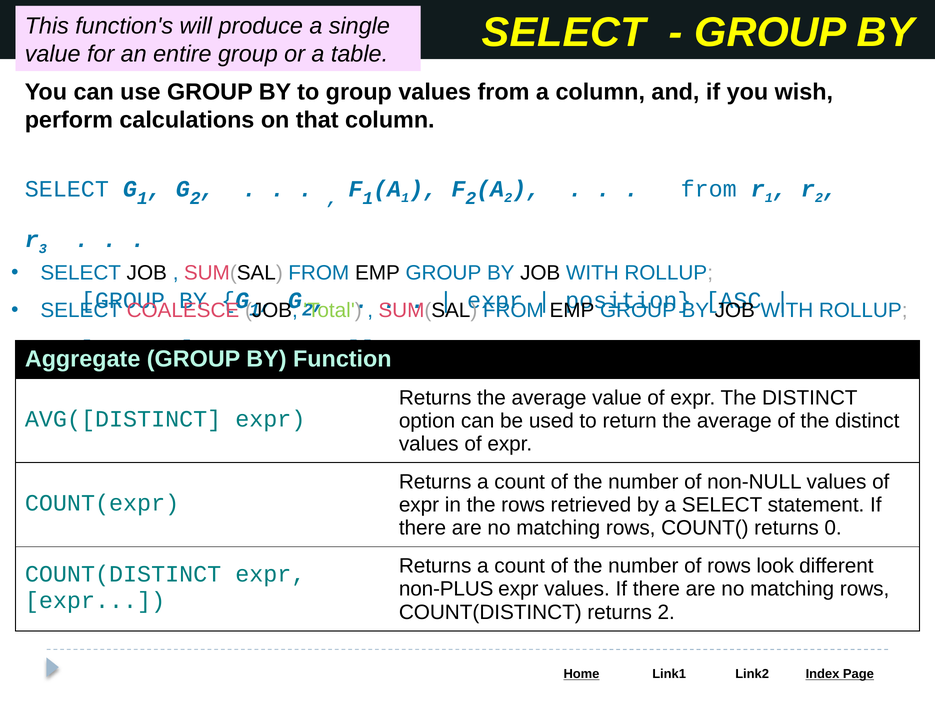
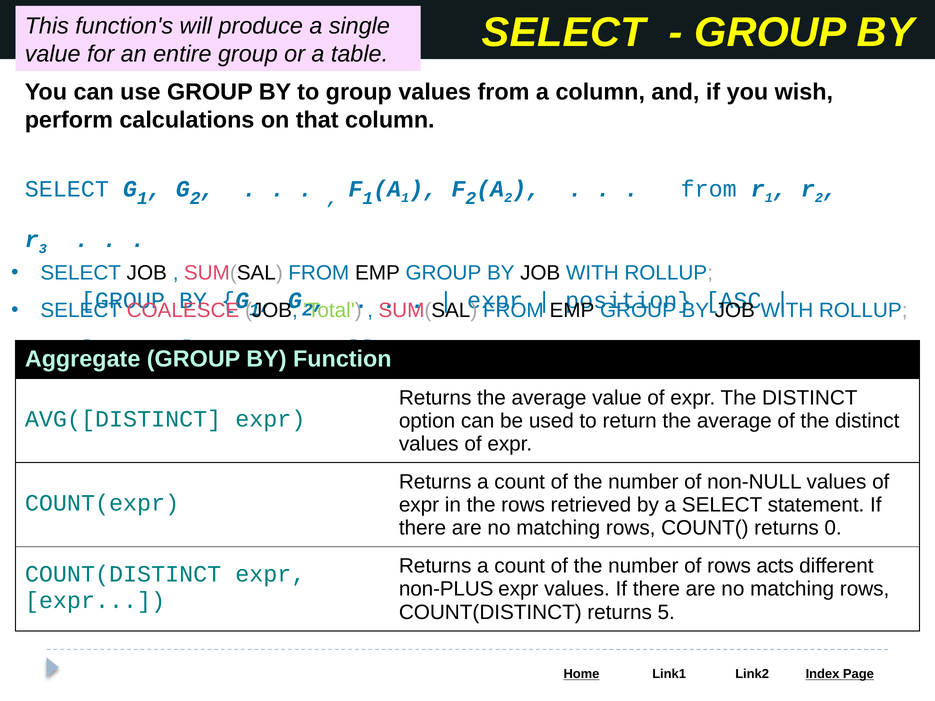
look: look -> acts (775, 566)
returns 2: 2 -> 5 (666, 612)
